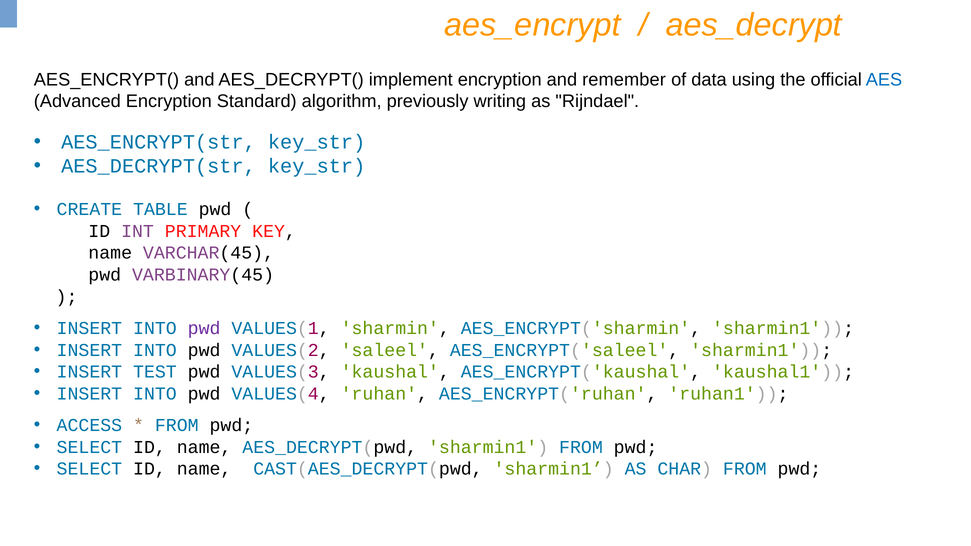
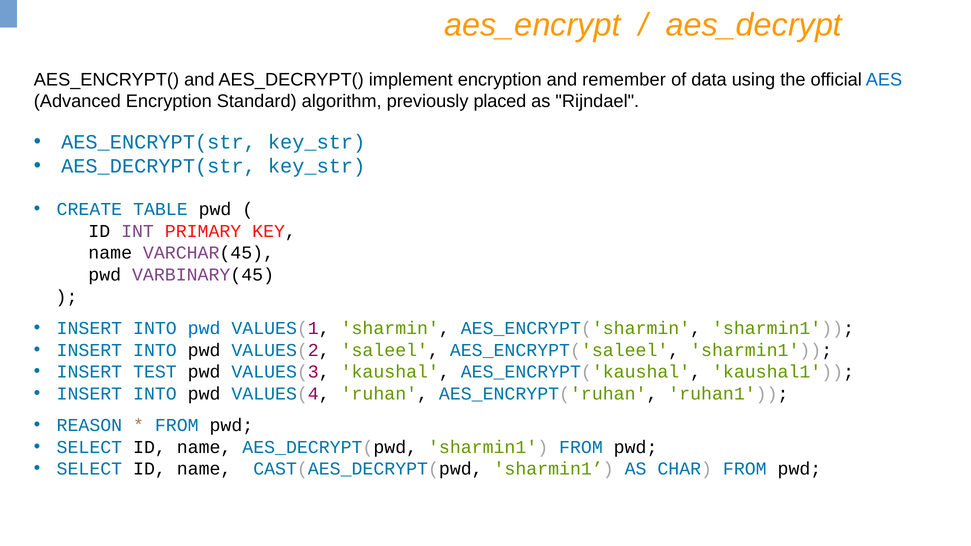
writing: writing -> placed (500, 101)
pwd colour: purple -> blue (204, 328)
ACCESS: ACCESS -> REASON (89, 425)
